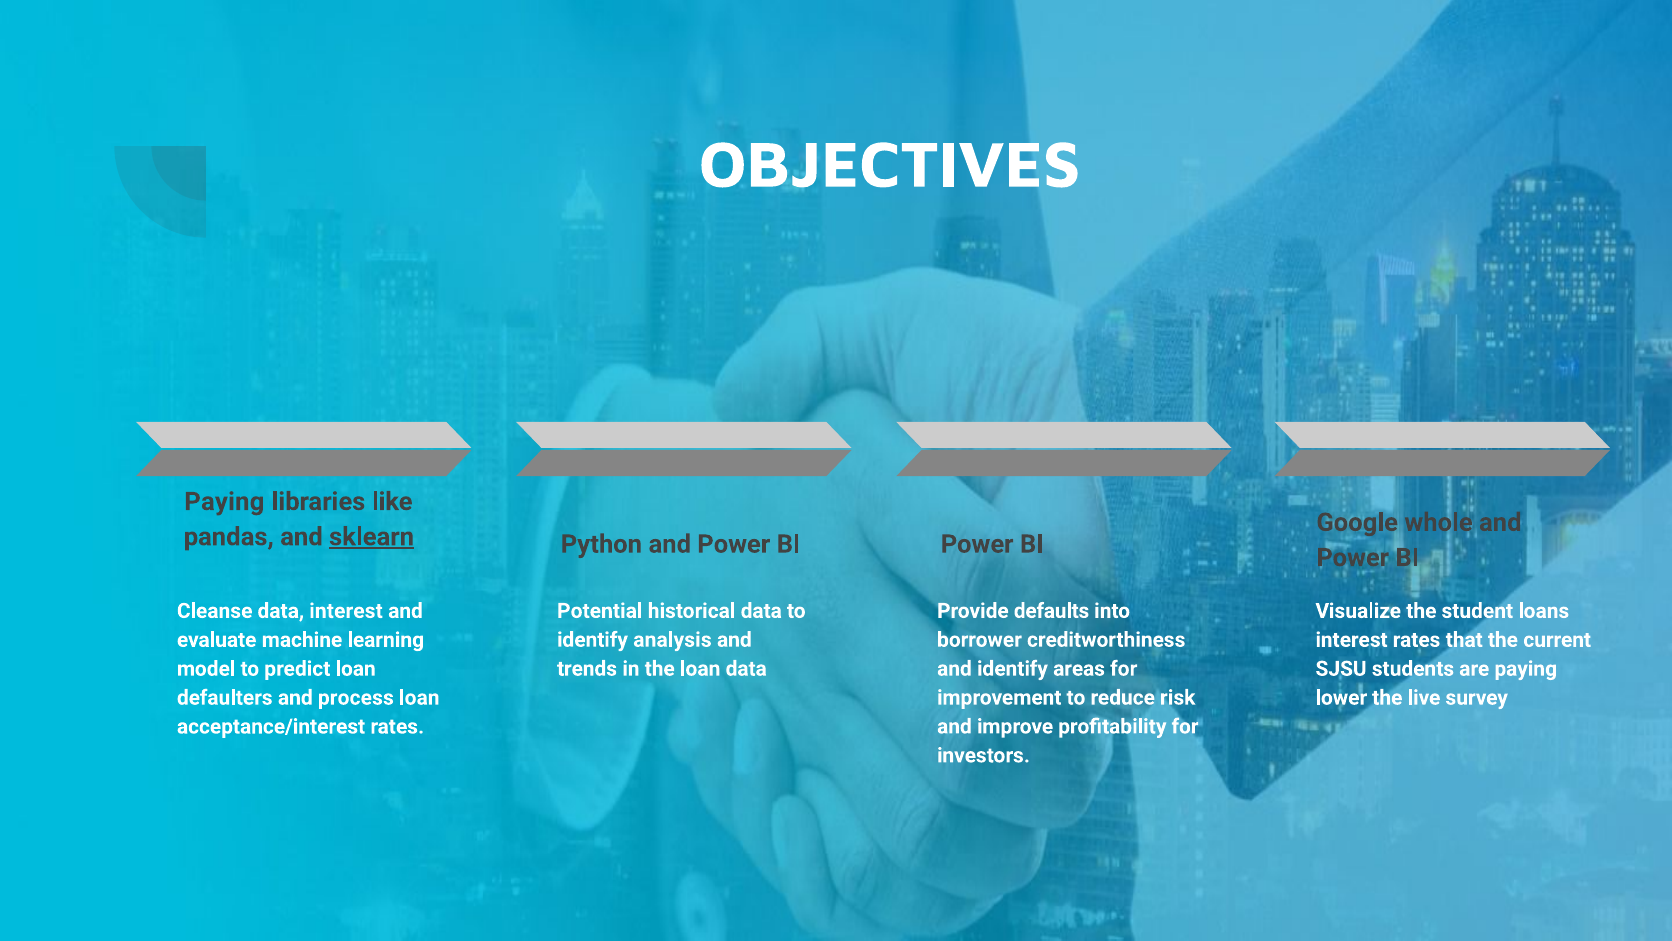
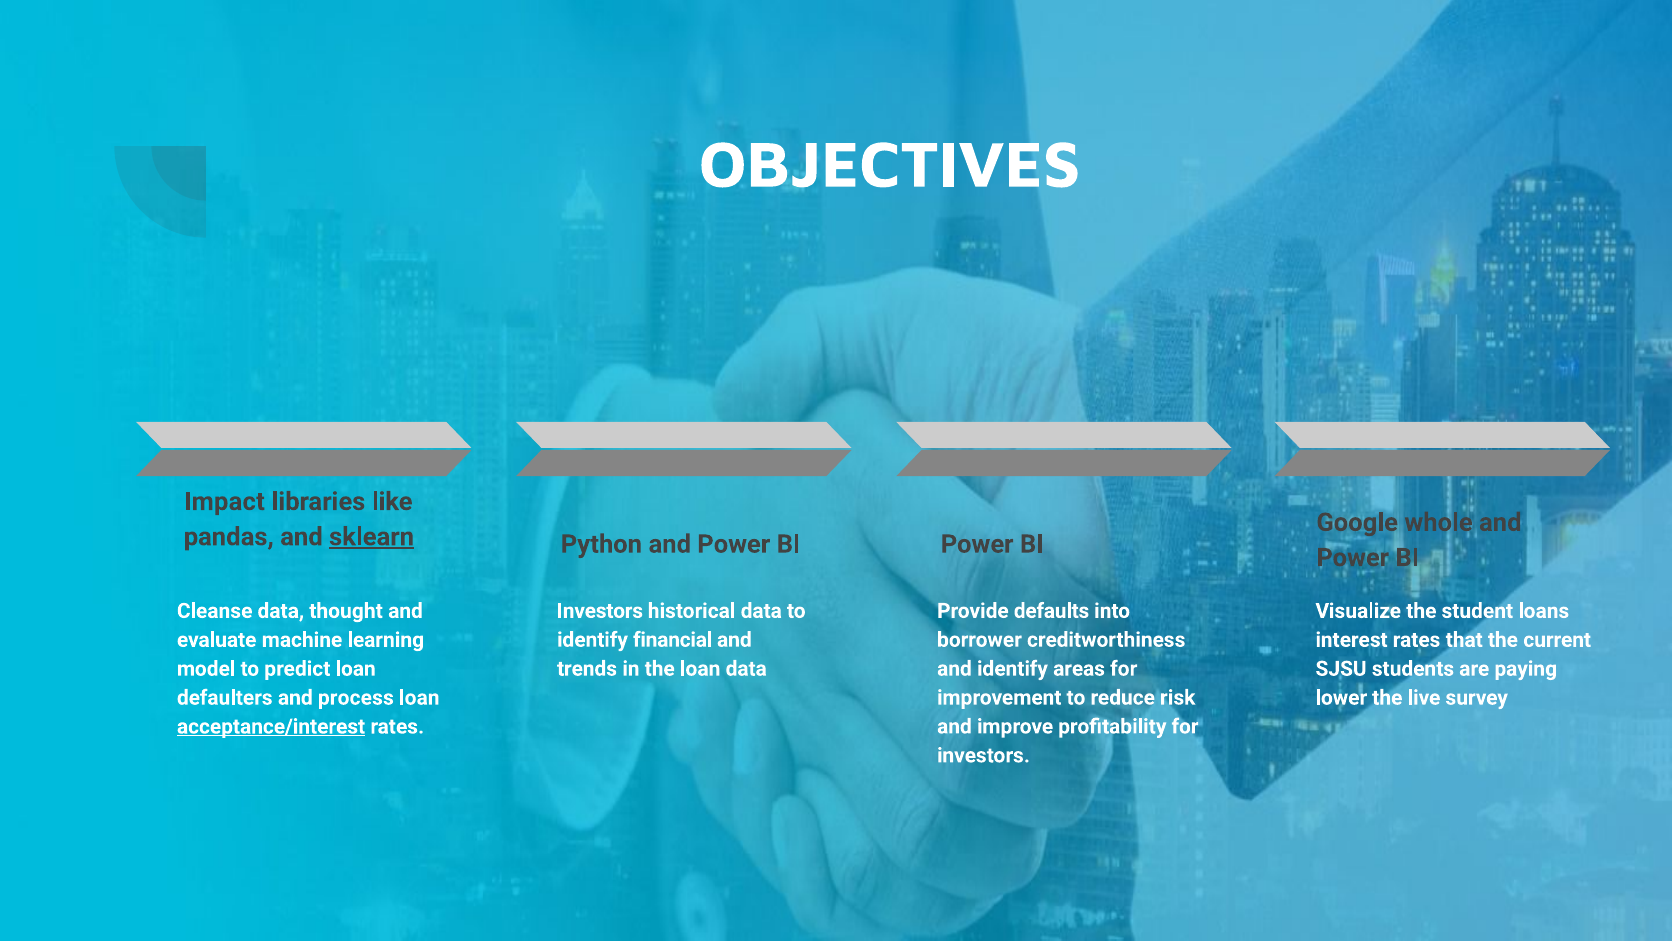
Paying: Paying -> Impact (224, 501)
Potential: Potential -> Investors (600, 611)
data interest: interest -> thought (346, 611)
analysis: analysis -> financial (673, 640)
acceptance/interest underline: none -> present (271, 726)
